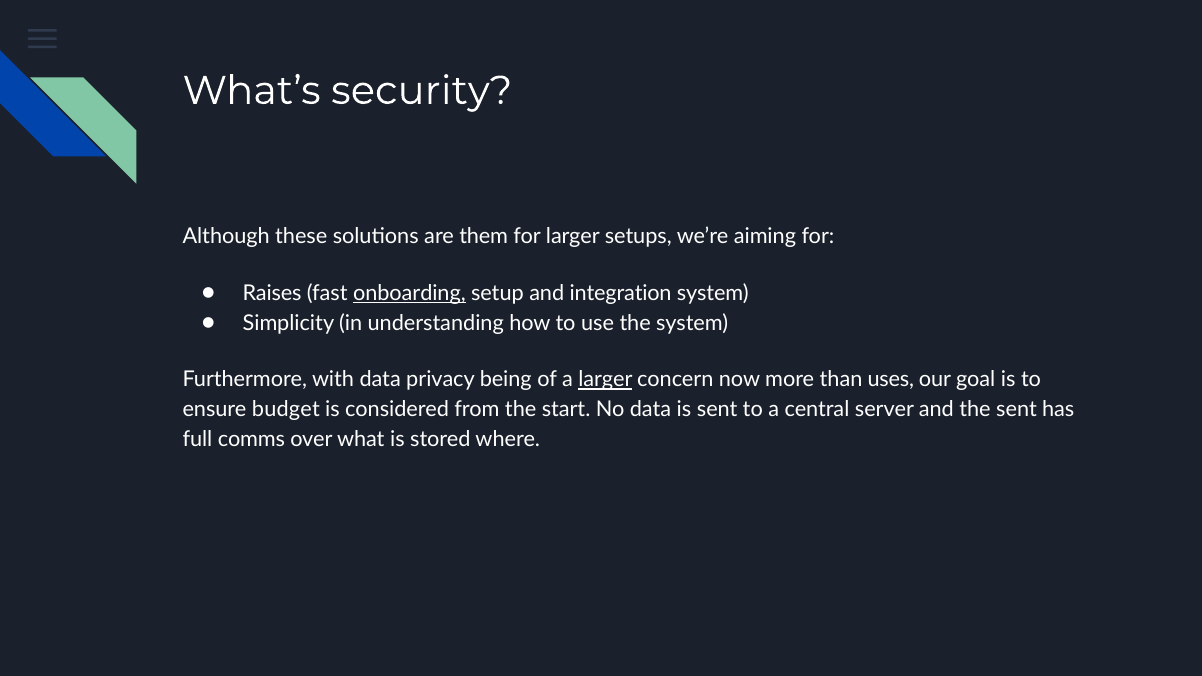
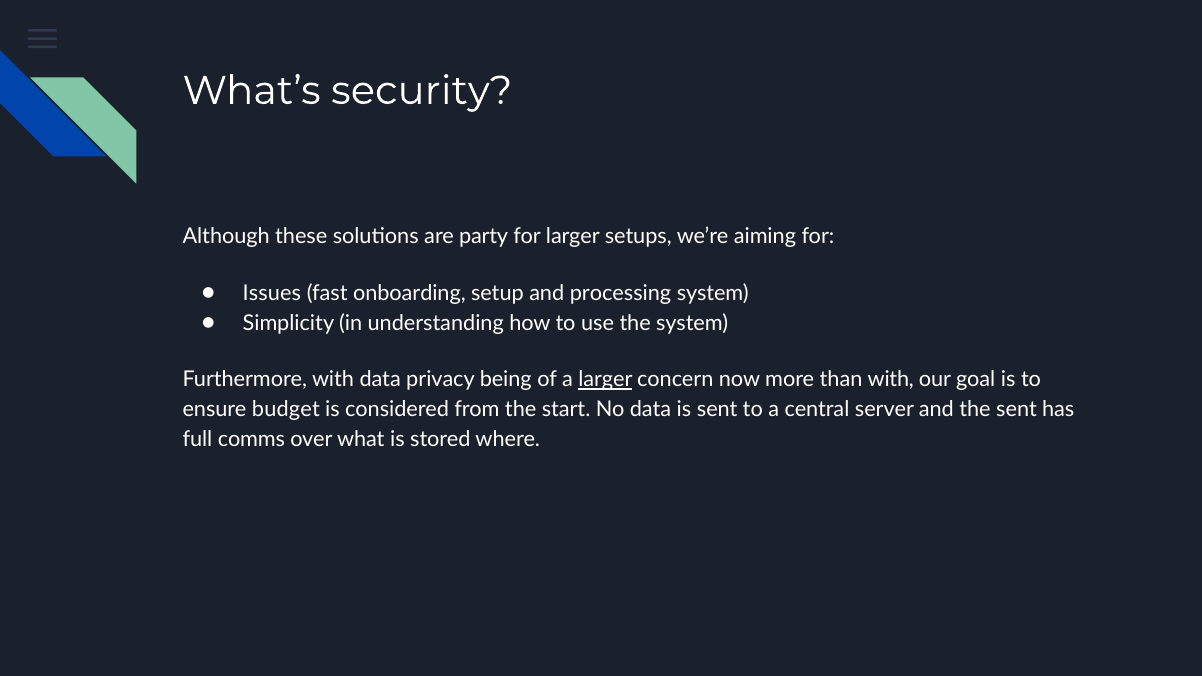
them: them -> party (484, 236)
Raises: Raises -> Issues (272, 293)
onboarding underline: present -> none (409, 293)
integration: integration -> processing (621, 293)
than uses: uses -> with (891, 380)
